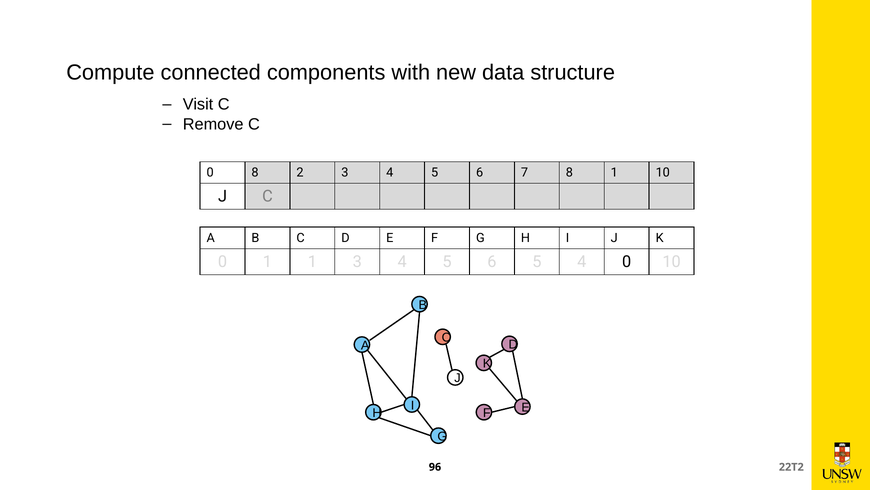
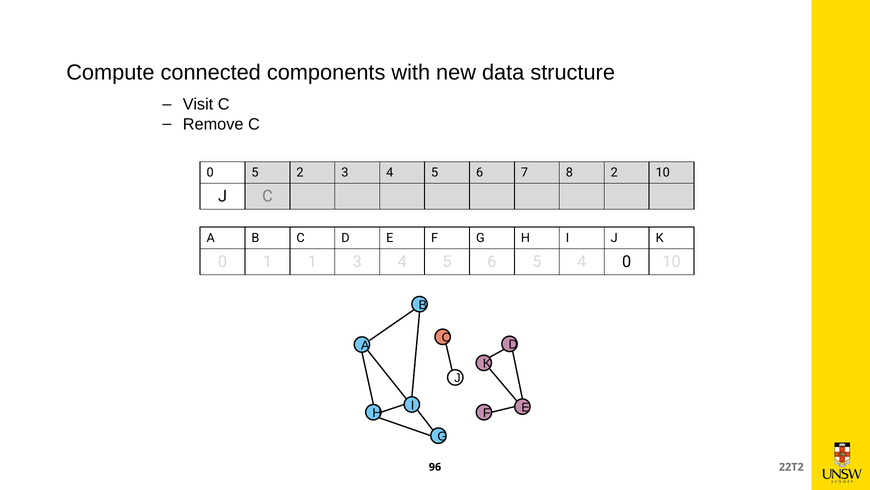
0 8: 8 -> 5 (255, 172)
8 1: 1 -> 2 (614, 172)
